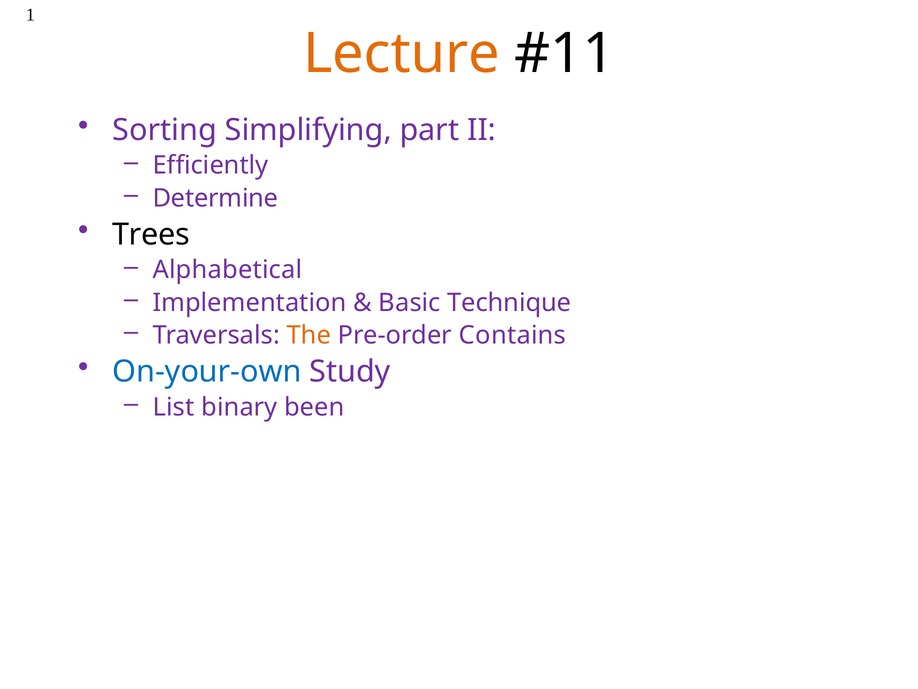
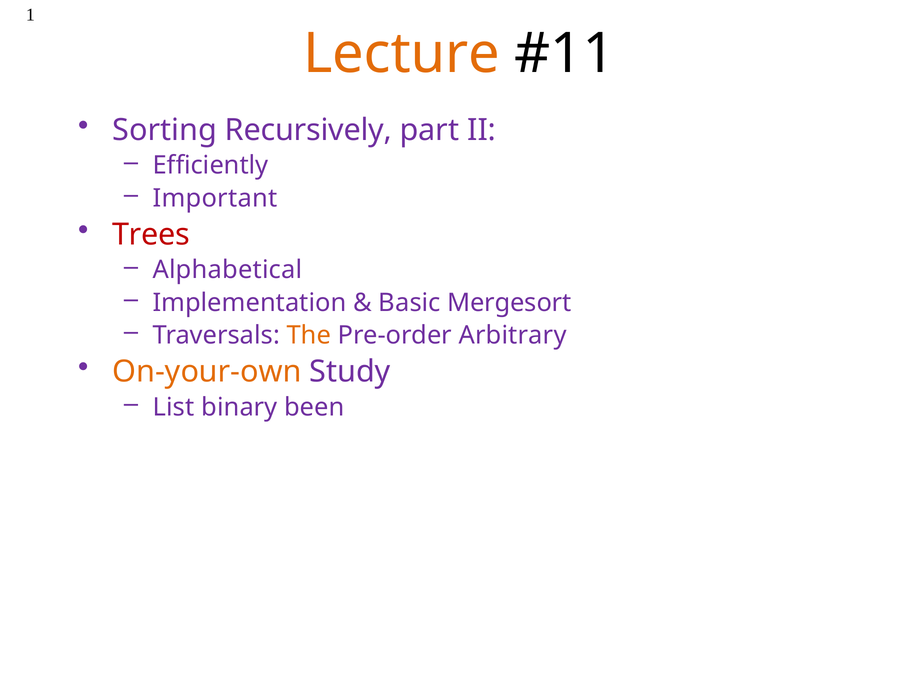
Simplifying: Simplifying -> Recursively (308, 130)
Determine: Determine -> Important (215, 198)
Trees colour: black -> red (151, 234)
Technique: Technique -> Mergesort (509, 302)
Contains: Contains -> Arbitrary (513, 335)
On-your-own colour: blue -> orange (207, 371)
